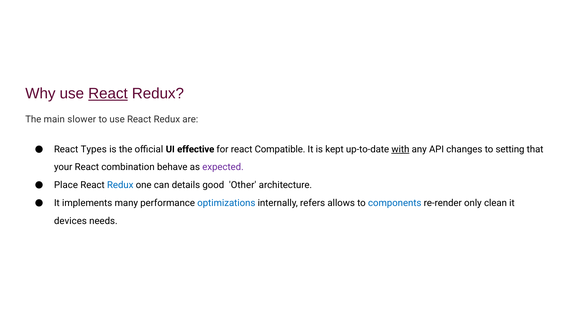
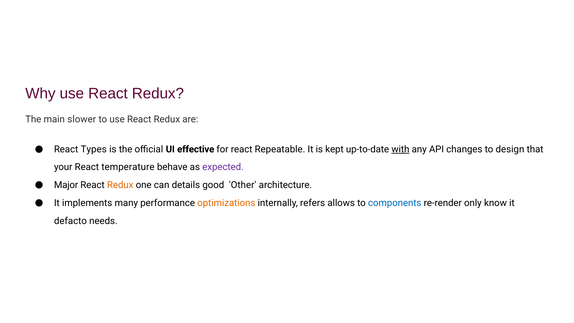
React underline: present -> none (108, 94)
Compatible: Compatible -> Repeatable (280, 149)
setting: setting -> design (510, 149)
combination: combination -> temperature (128, 167)
Place: Place -> Major (66, 185)
Redux colour: blue -> orange (120, 185)
optimizations colour: blue -> orange (226, 203)
clean: clean -> know (495, 203)
devices: devices -> defacto (70, 221)
